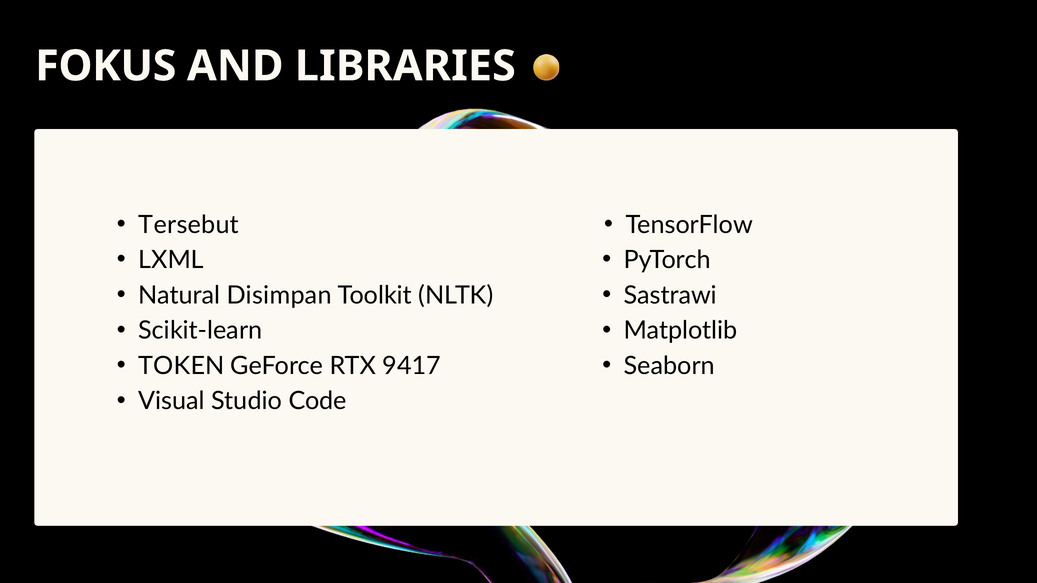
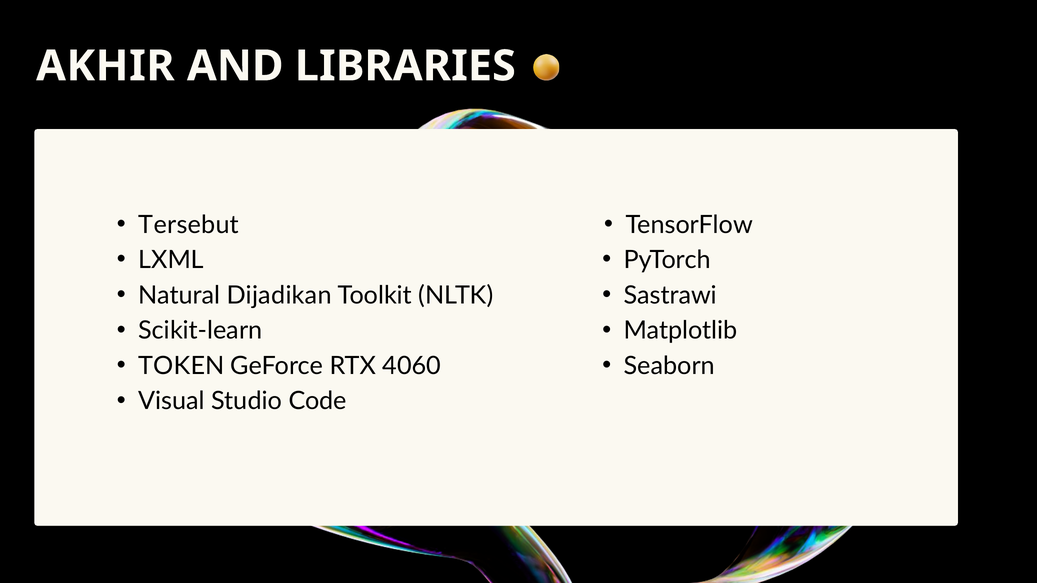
FOKUS: FOKUS -> AKHIR (105, 66)
Disimpan: Disimpan -> Dijadikan (279, 295)
9417: 9417 -> 4060 (412, 366)
